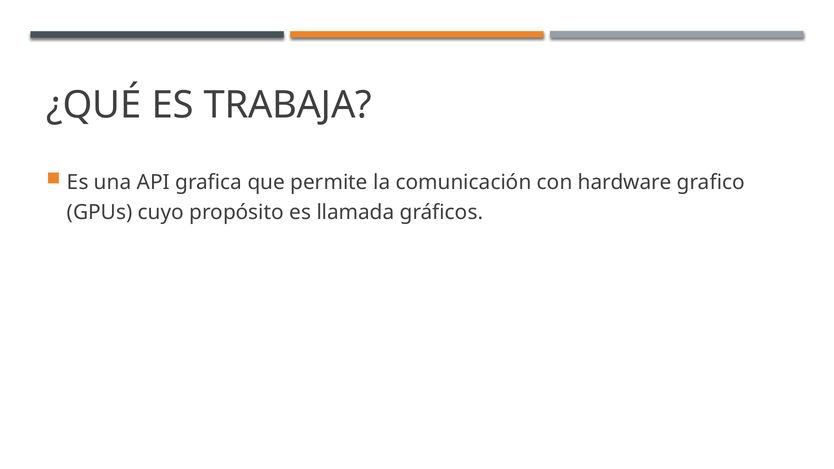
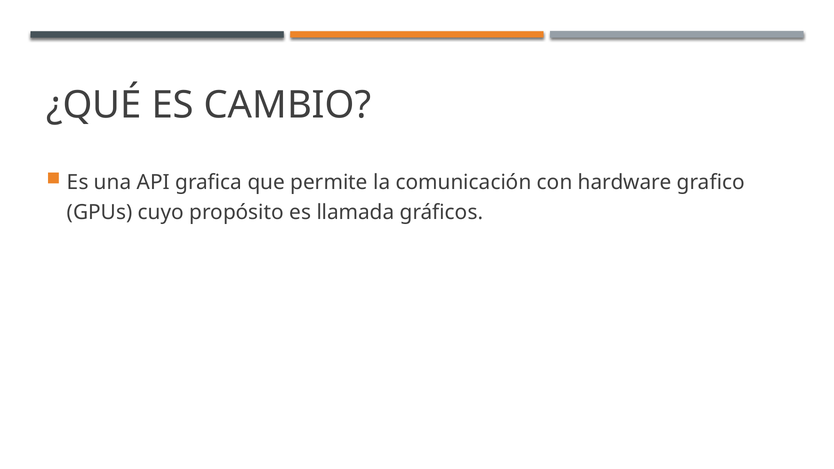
TRABAJA: TRABAJA -> CAMBIO (288, 105)
